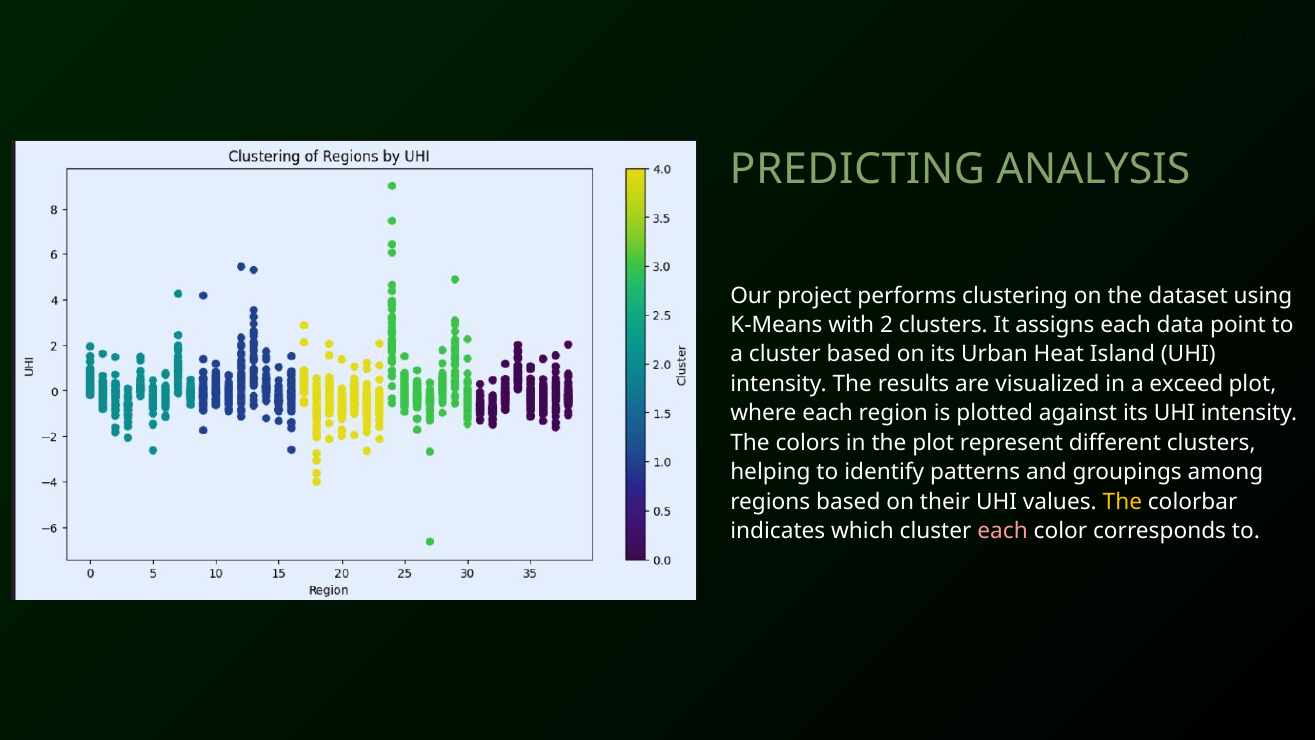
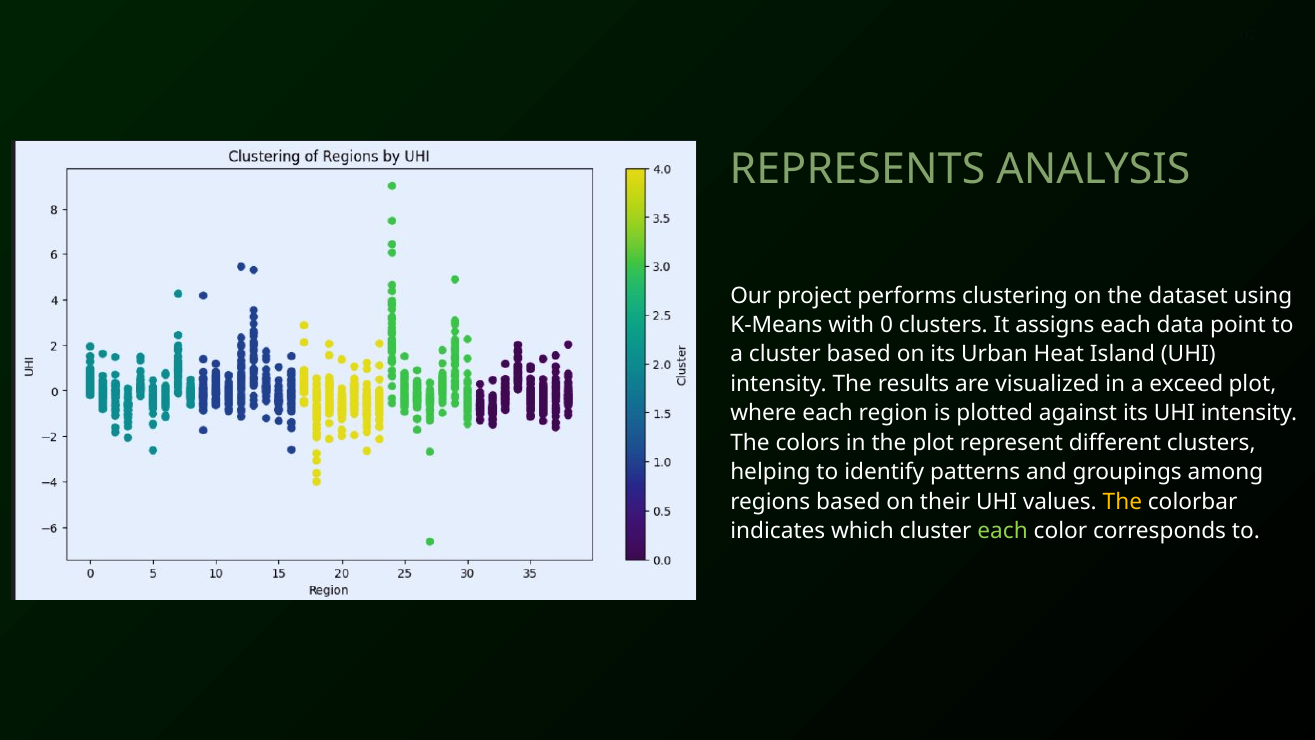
PREDICTING: PREDICTING -> REPRESENTS (857, 169)
2: 2 -> 0 (887, 325)
each colour: pink -> light green (1003, 531)
